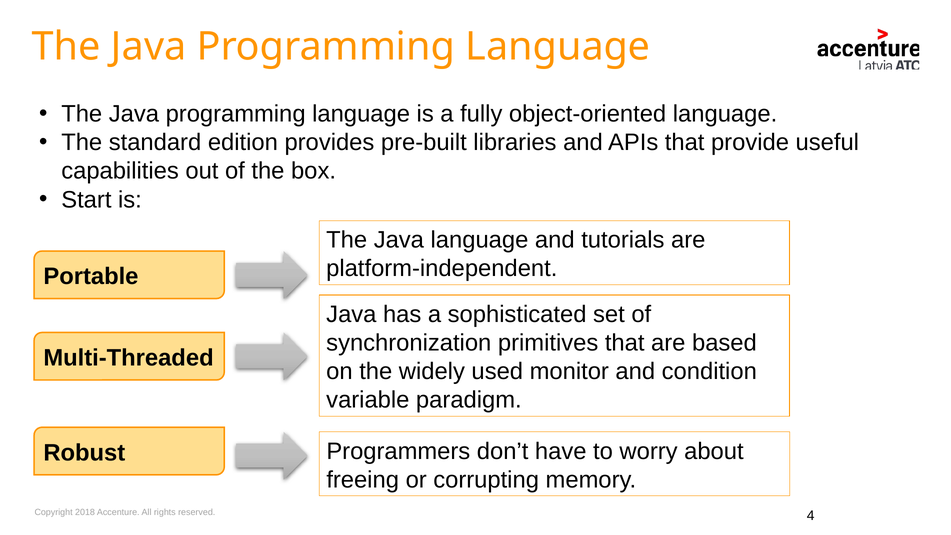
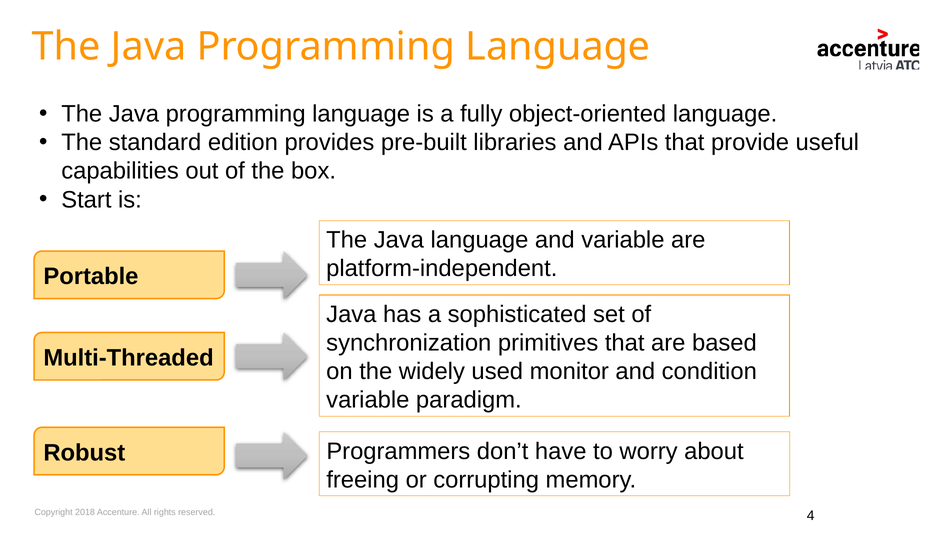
and tutorials: tutorials -> variable (623, 240)
